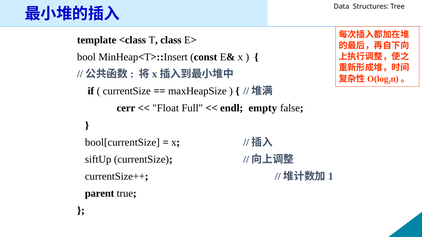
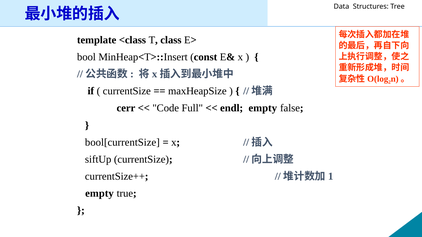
Float: Float -> Code (166, 108)
parent: parent -> empty (99, 194)
